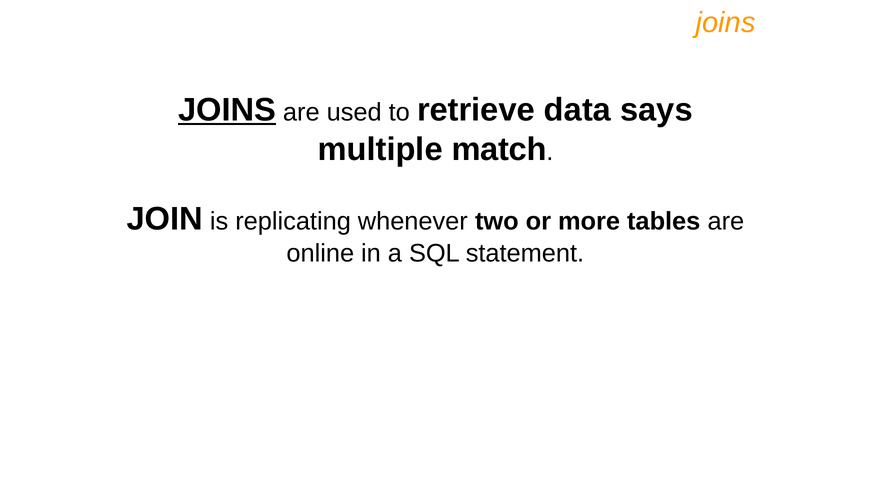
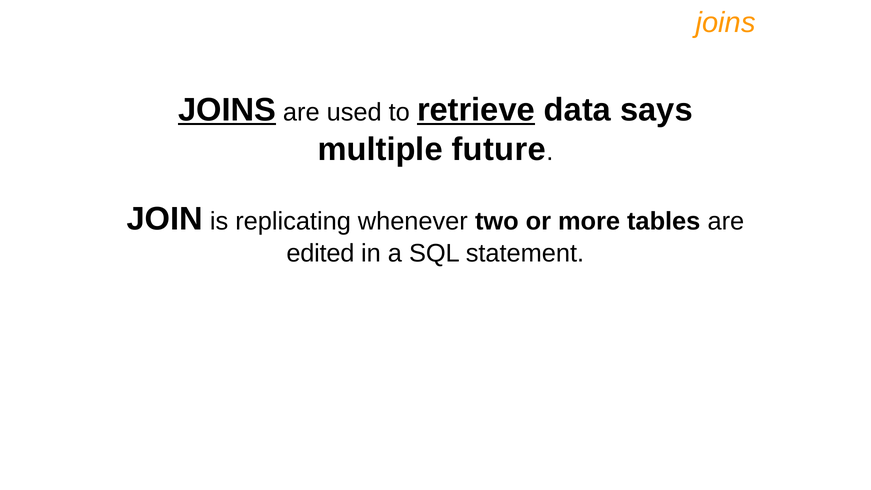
retrieve underline: none -> present (476, 110)
match: match -> future (499, 149)
online: online -> edited (320, 253)
